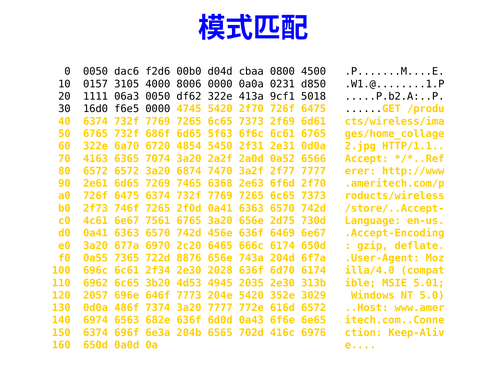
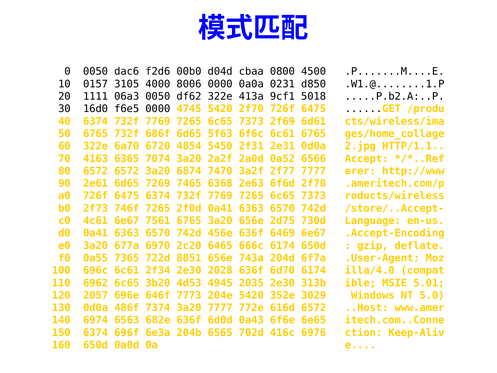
8876: 8876 -> 8851 (189, 258)
